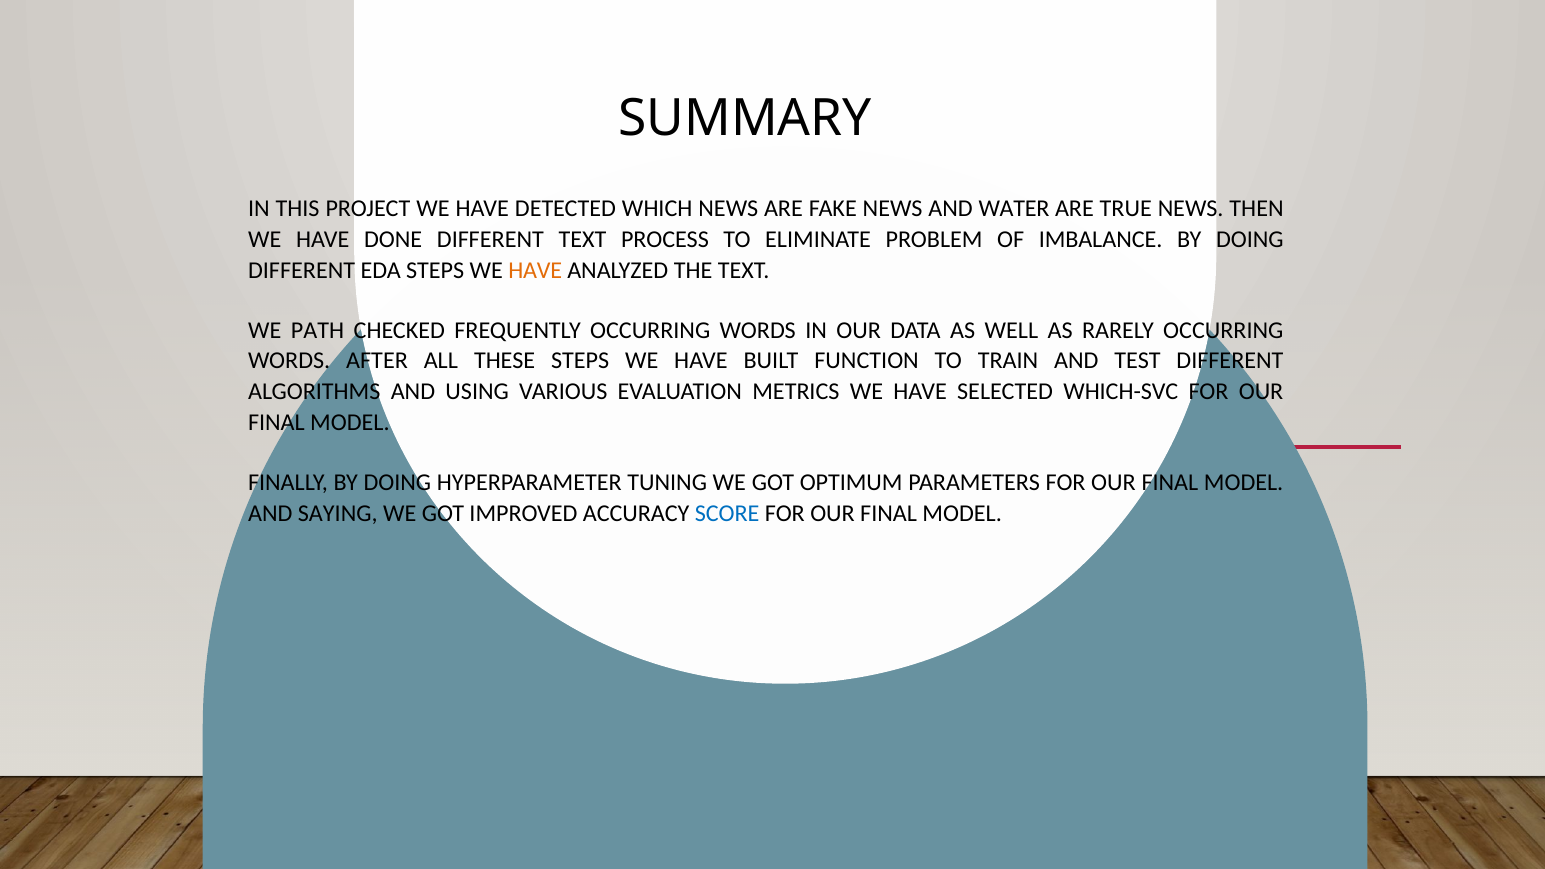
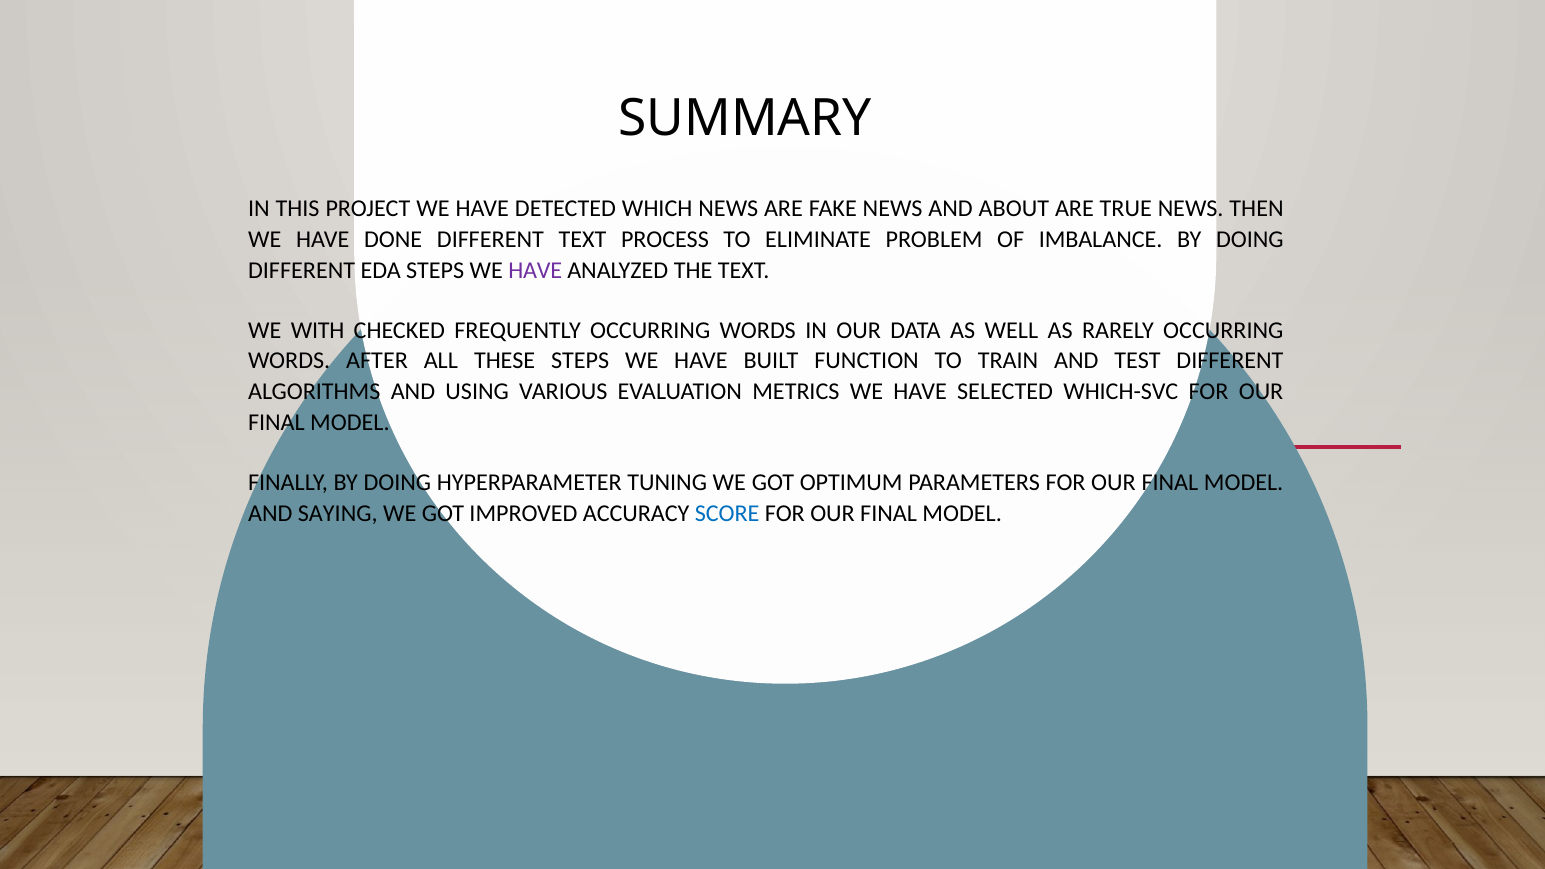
WATER: WATER -> ABOUT (1014, 208)
HAVE colour: orange -> purple (535, 270)
PATH: PATH -> WITH (318, 330)
